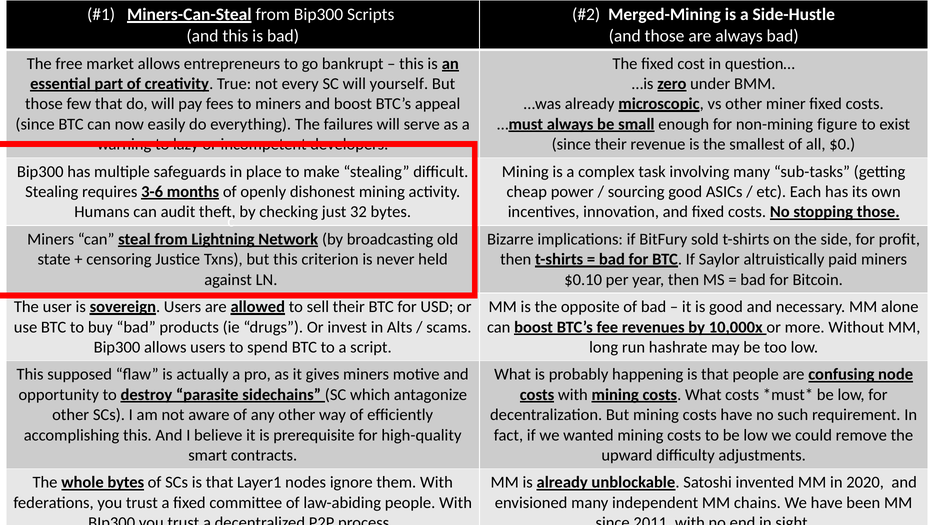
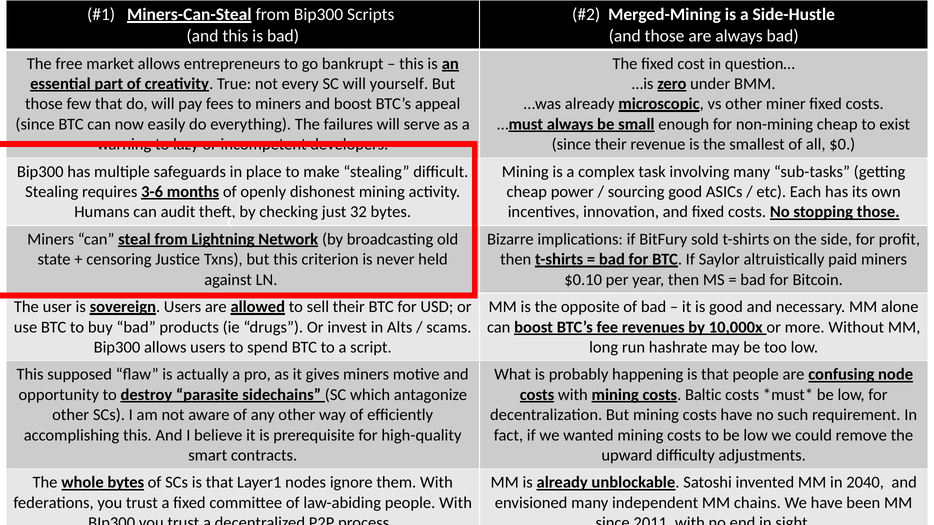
non-mining figure: figure -> cheap (837, 124)
costs What: What -> Baltic (703, 395)
2020: 2020 -> 2040 (865, 483)
